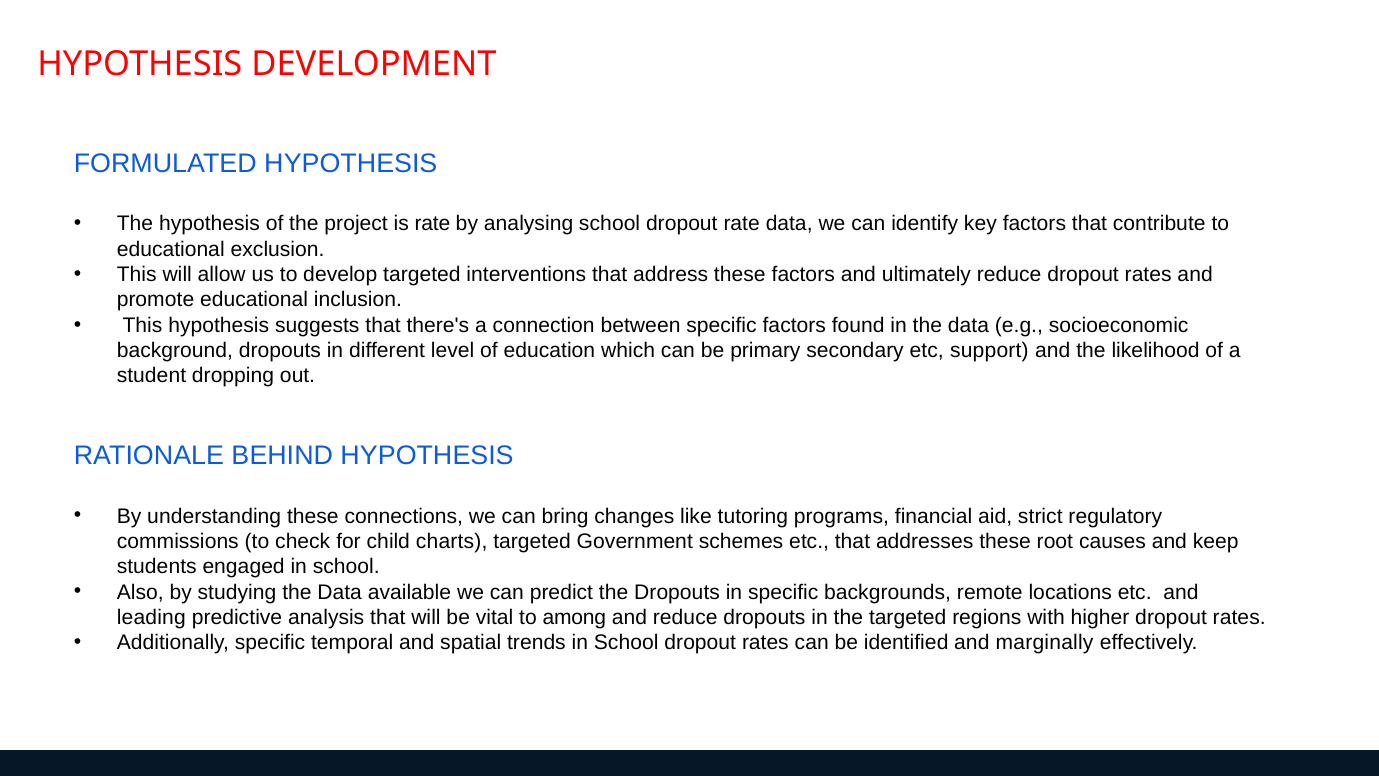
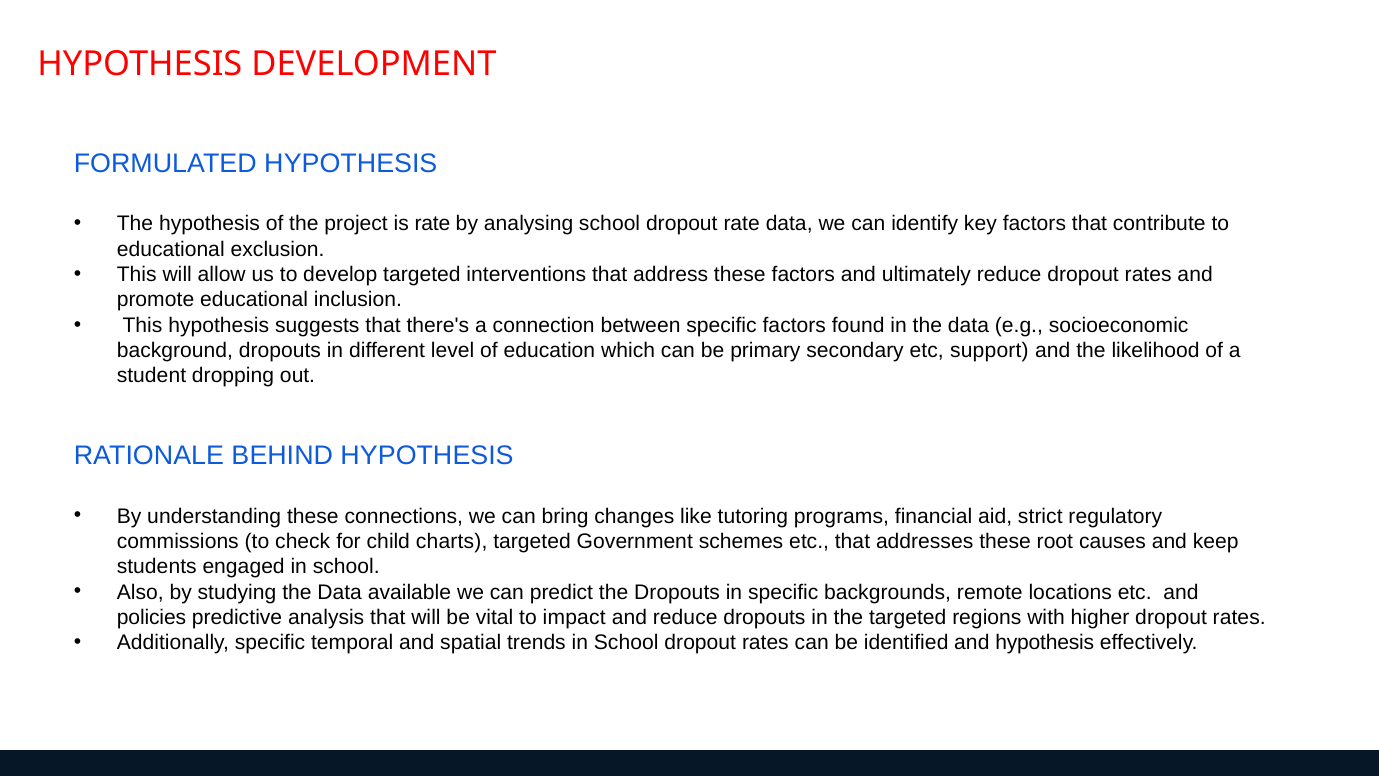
leading: leading -> policies (151, 617)
among: among -> impact (574, 617)
and marginally: marginally -> hypothesis (1045, 643)
